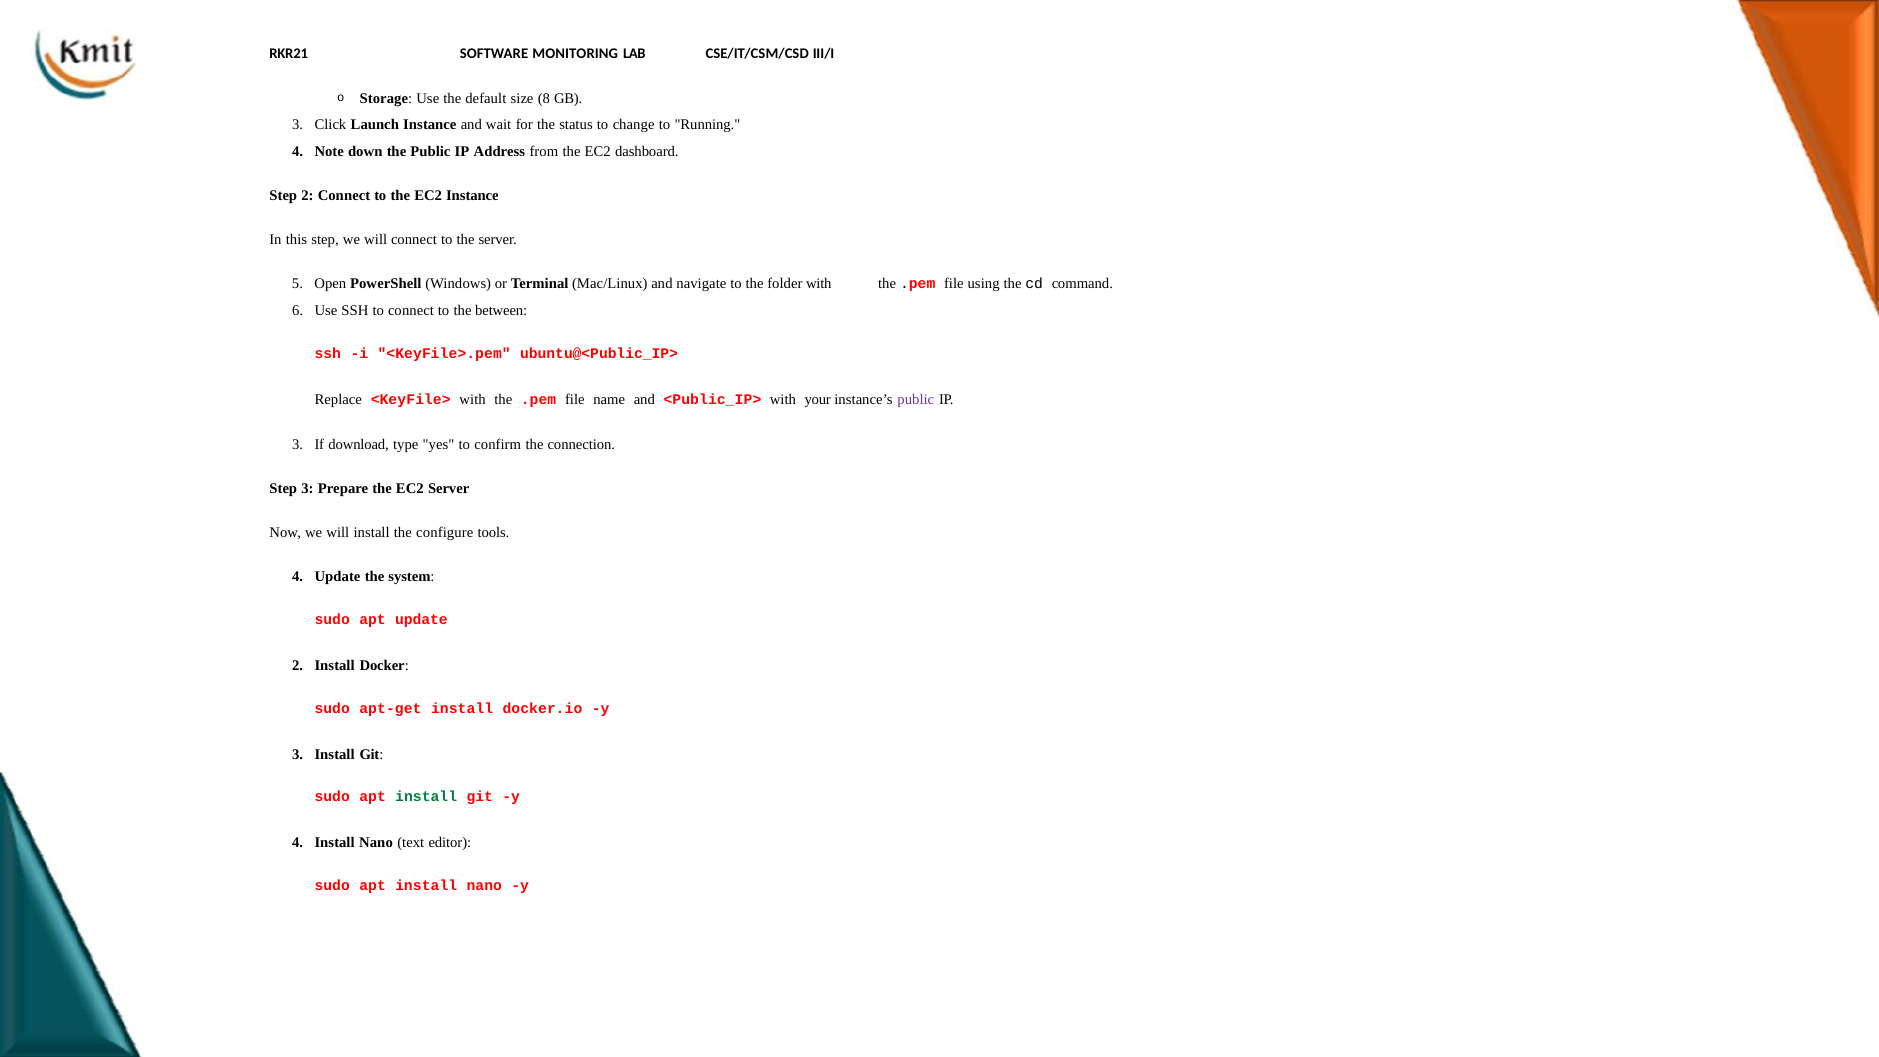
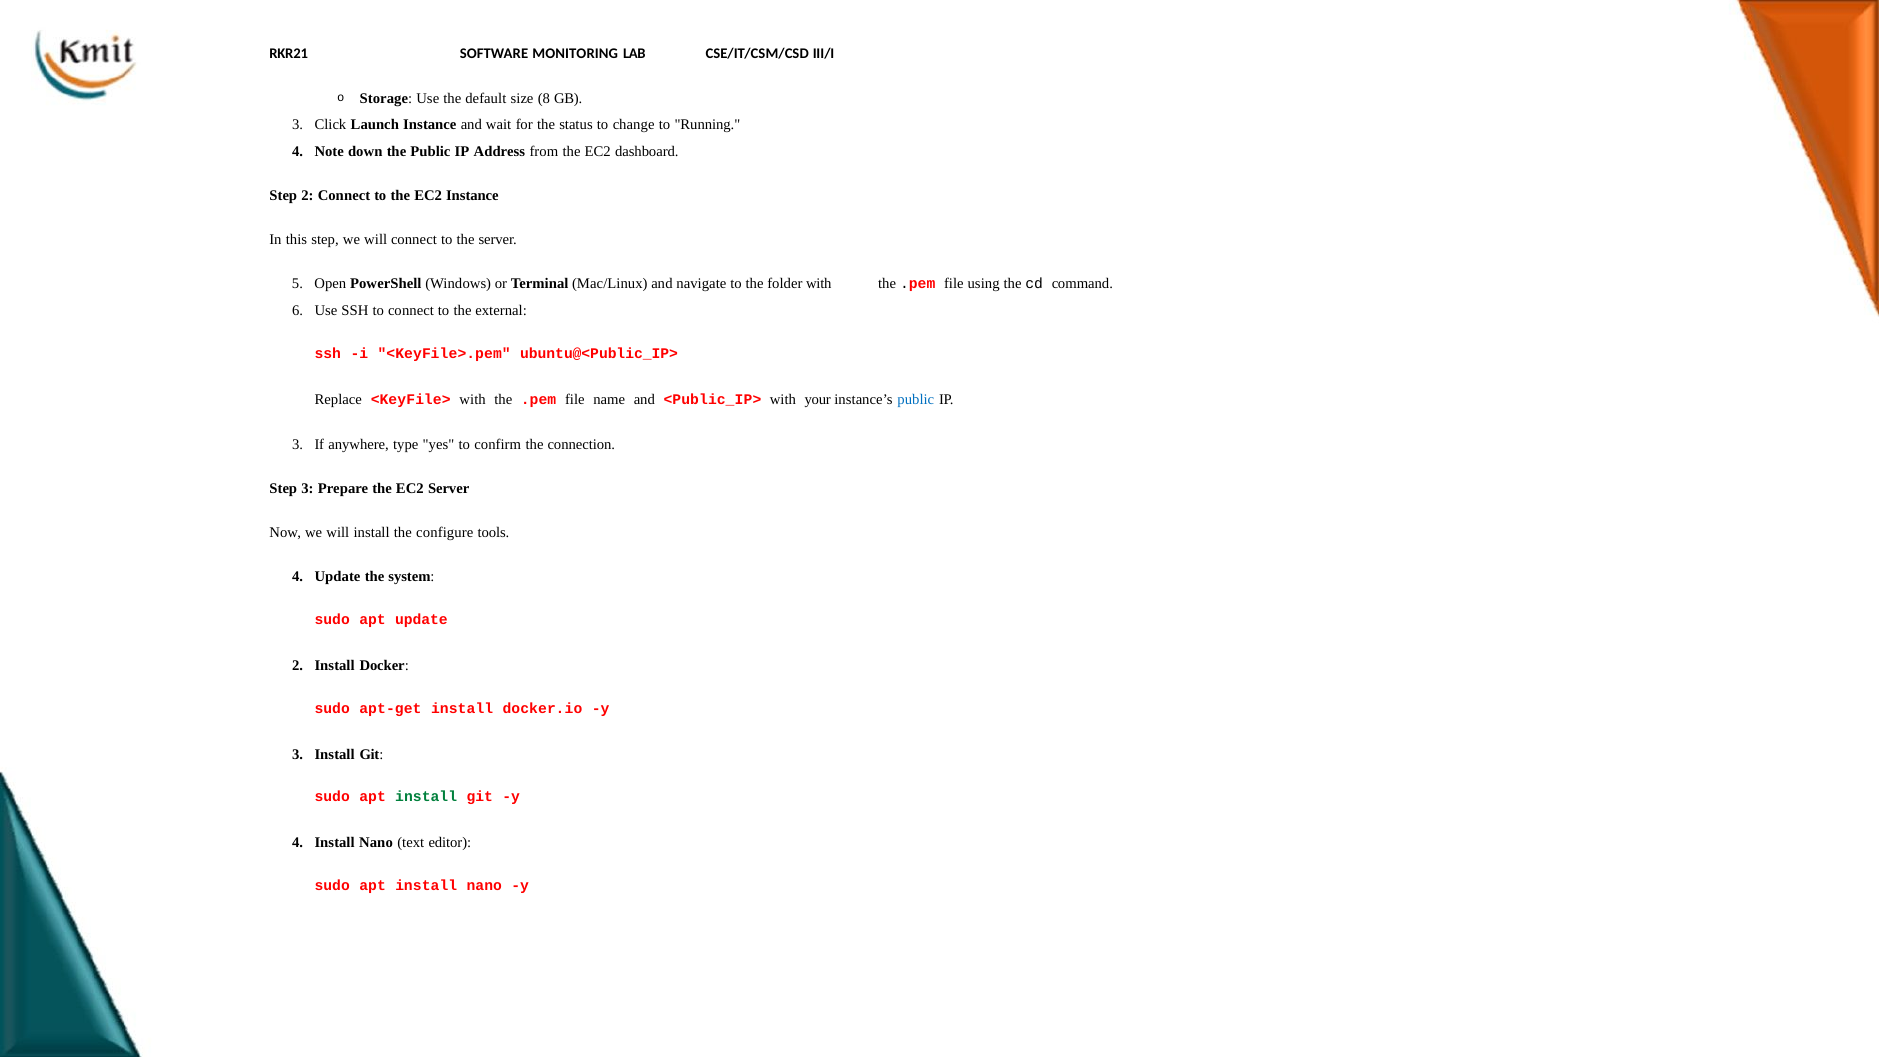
between: between -> external (501, 311)
public colour: purple -> blue (916, 400)
download: download -> anywhere (359, 444)
